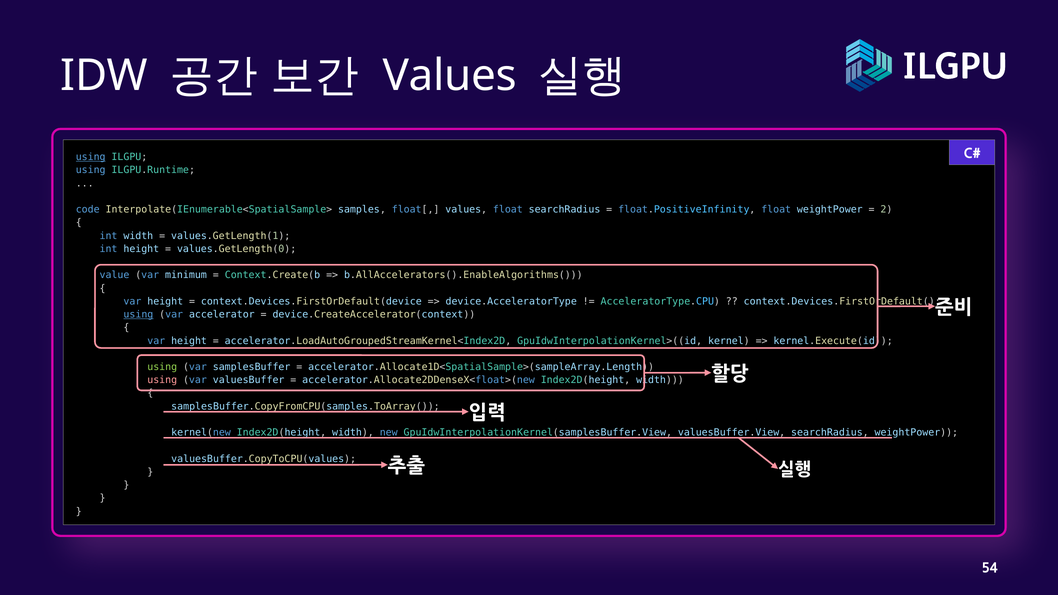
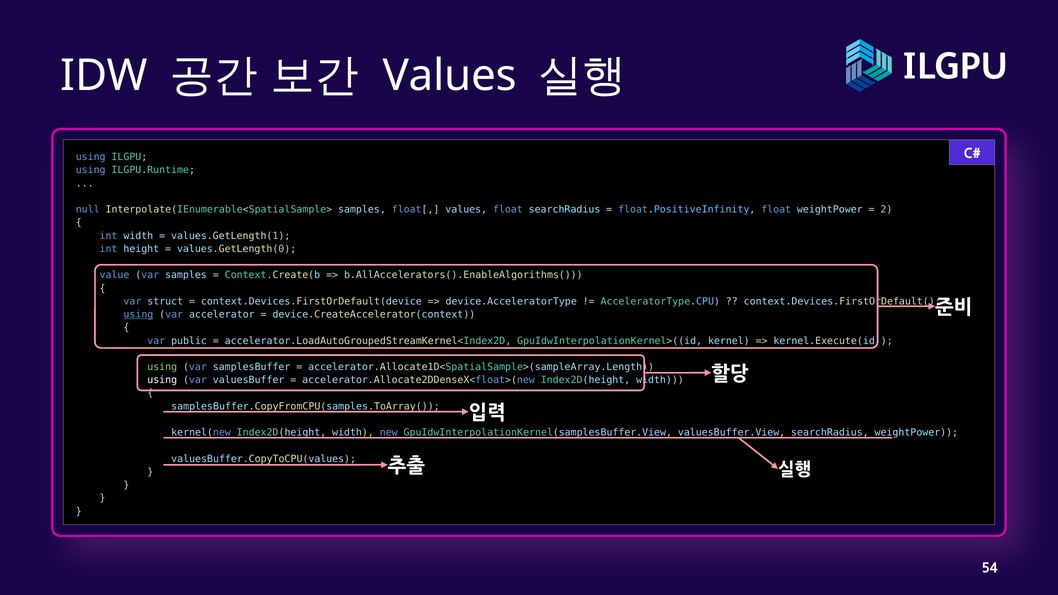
using underline: present -> none (91, 157)
code: code -> null (88, 210)
var minimum: minimum -> samples (186, 275)
height: height -> struct (165, 301)
height: height -> public (189, 341)
using colour: pink -> white (162, 380)
